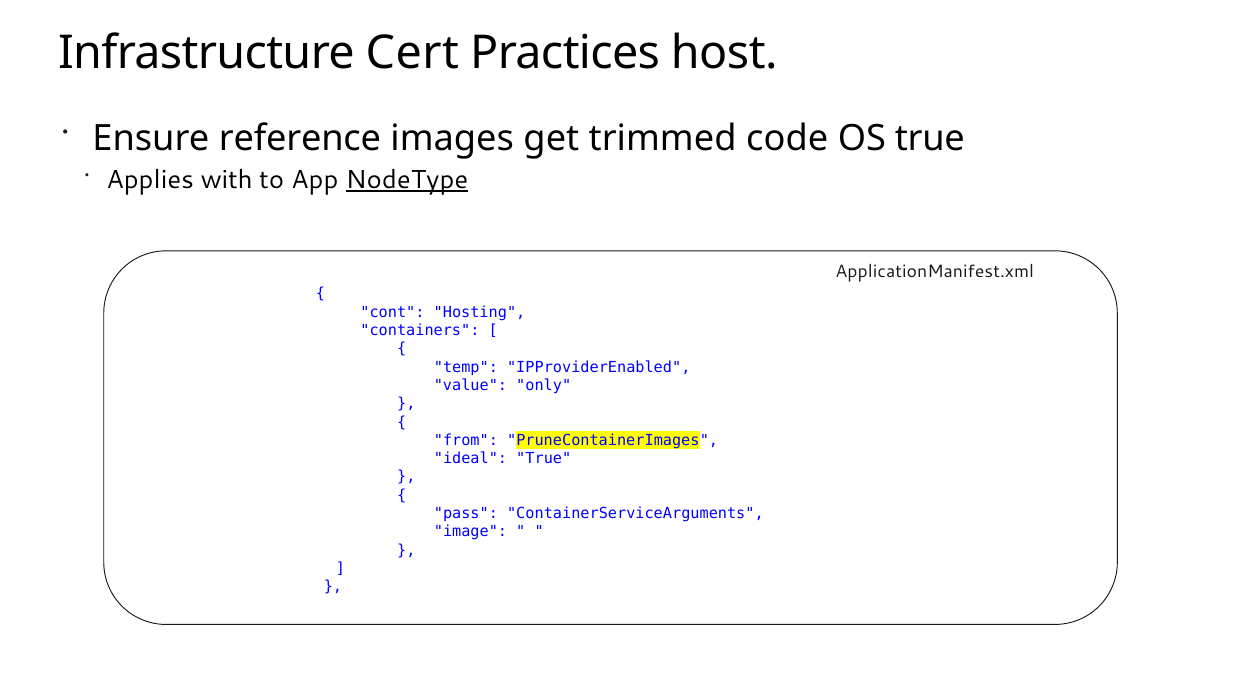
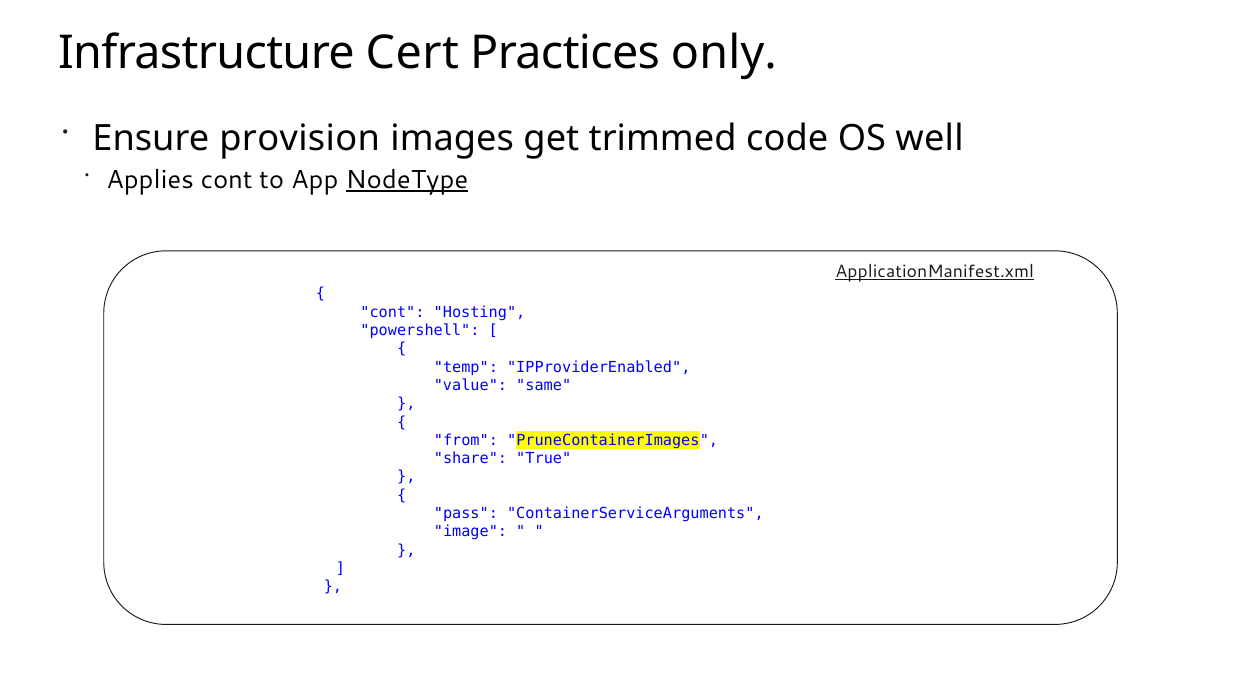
host: host -> only (724, 53)
reference: reference -> provision (300, 138)
OS true: true -> well (930, 138)
Applies with: with -> cont (227, 180)
ApplicationManifest.xml underline: none -> present (935, 272)
containers: containers -> powershell (420, 330)
only: only -> same (544, 385)
ideal: ideal -> share (470, 458)
